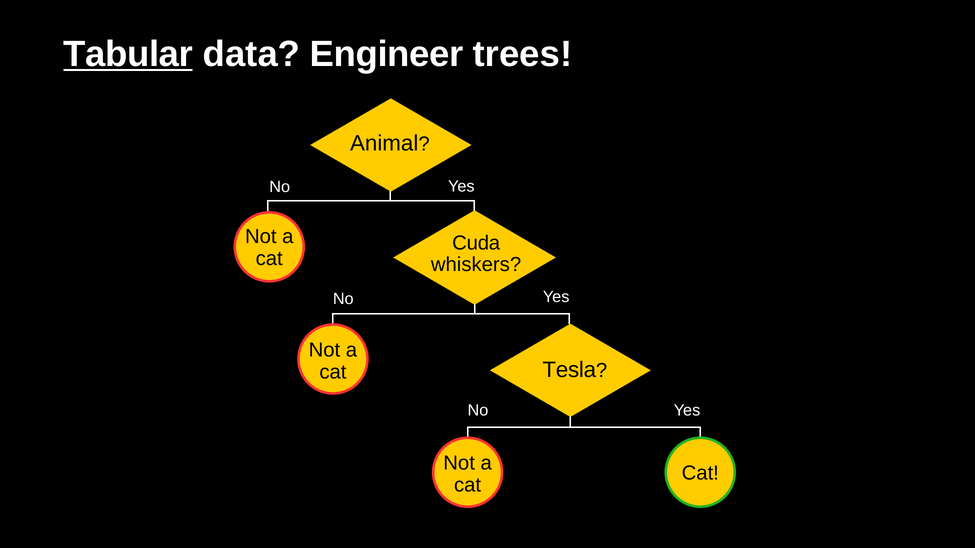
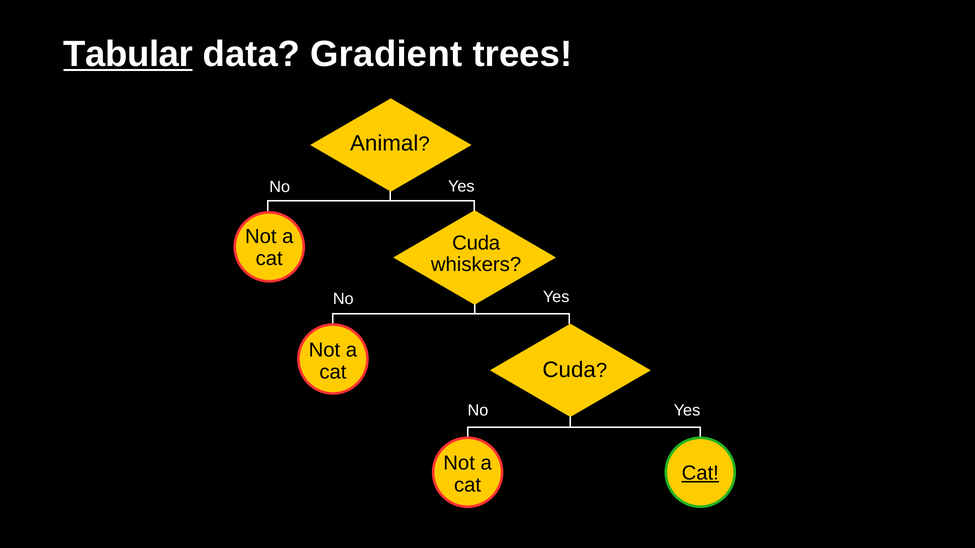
Engineer: Engineer -> Gradient (386, 54)
Tesla: Tesla -> Cuda (569, 370)
Cat underline: none -> present (700, 473)
